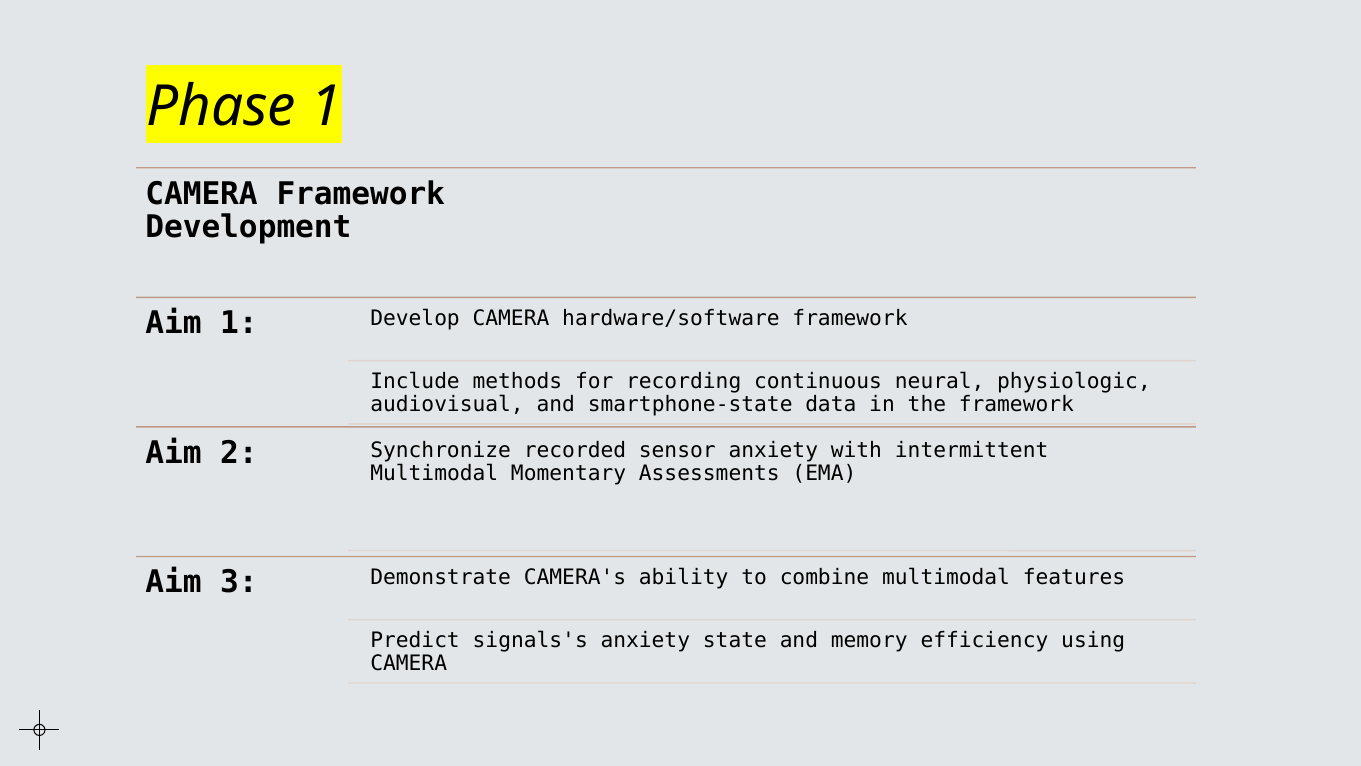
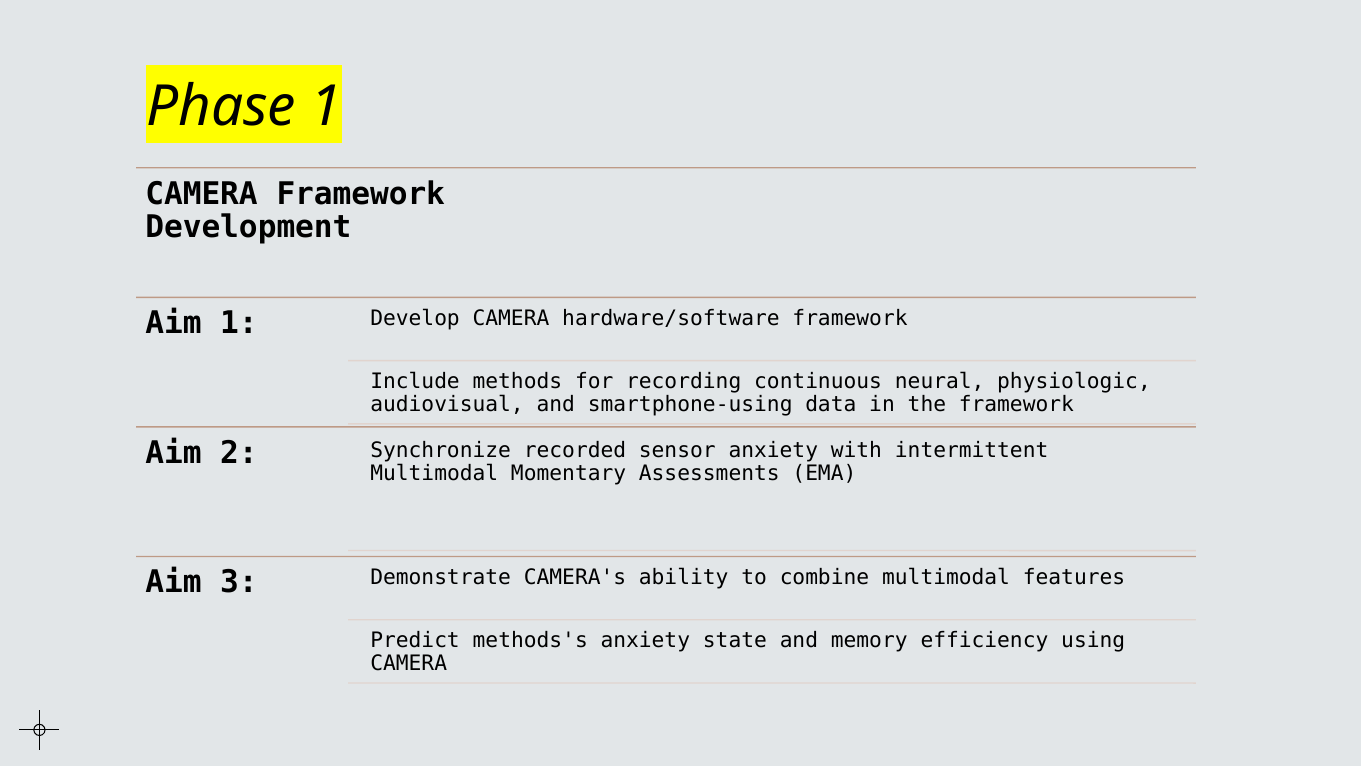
smartphone-state: smartphone-state -> smartphone-using (690, 404)
signals's: signals's -> methods's (530, 640)
